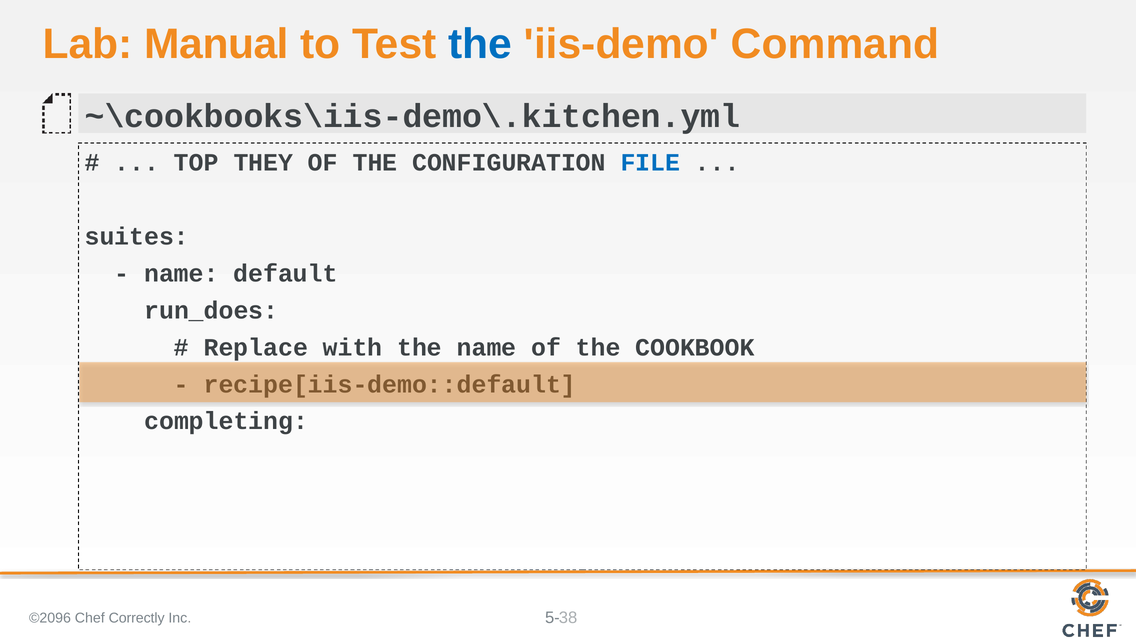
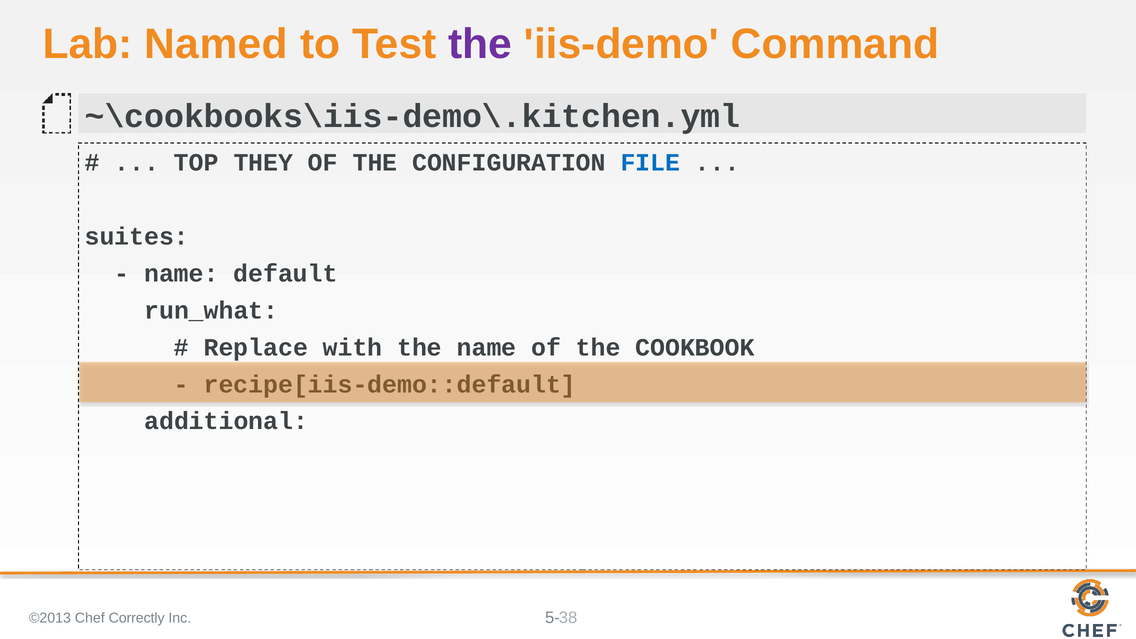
Manual: Manual -> Named (216, 44)
the colour: blue -> purple (480, 44)
run_does: run_does -> run_what (211, 310)
completing: completing -> additional (226, 421)
©2096: ©2096 -> ©2013 (50, 618)
